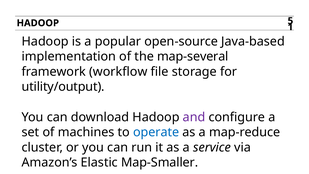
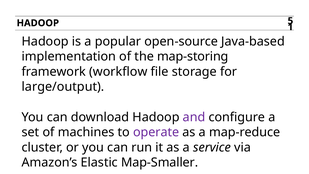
map-several: map-several -> map-storing (193, 56)
utility/output: utility/output -> large/output (63, 87)
operate colour: blue -> purple (156, 132)
